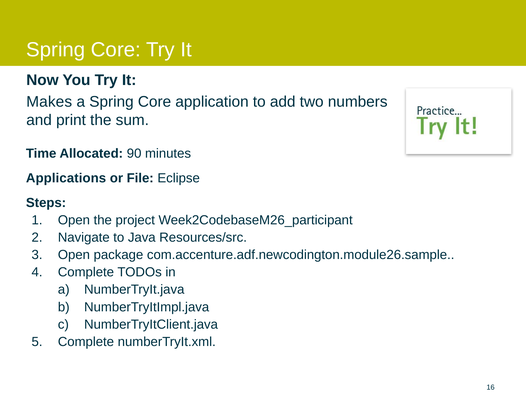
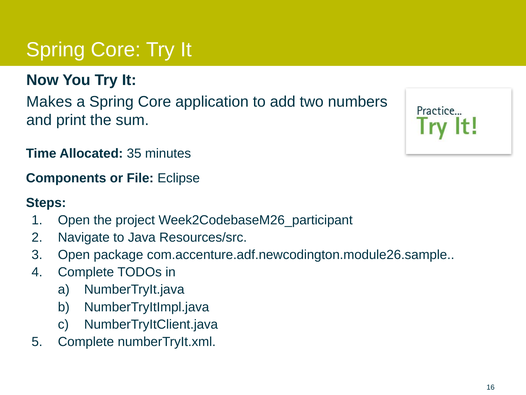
90: 90 -> 35 (134, 153)
Applications: Applications -> Components (66, 178)
